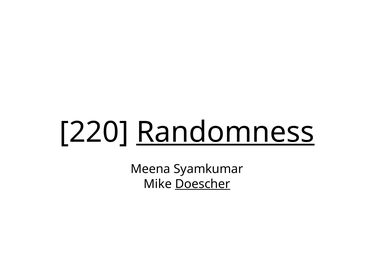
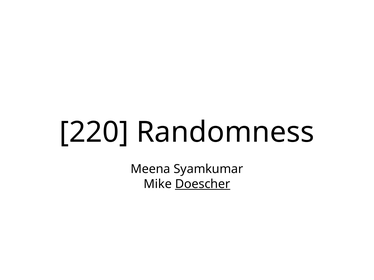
Randomness underline: present -> none (225, 132)
